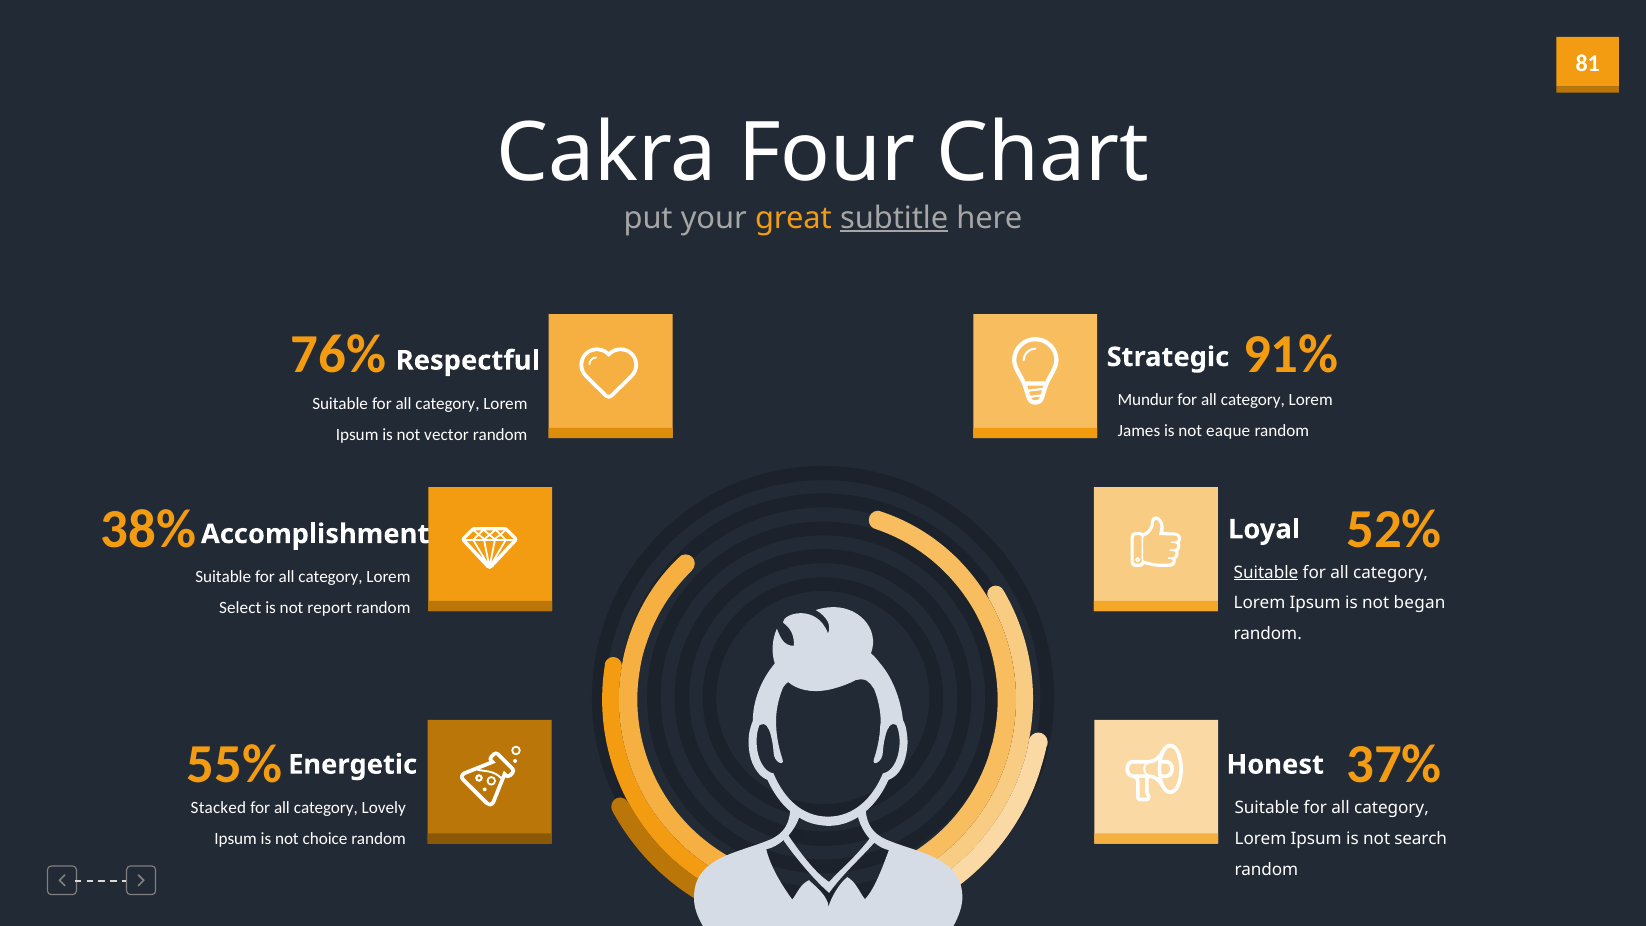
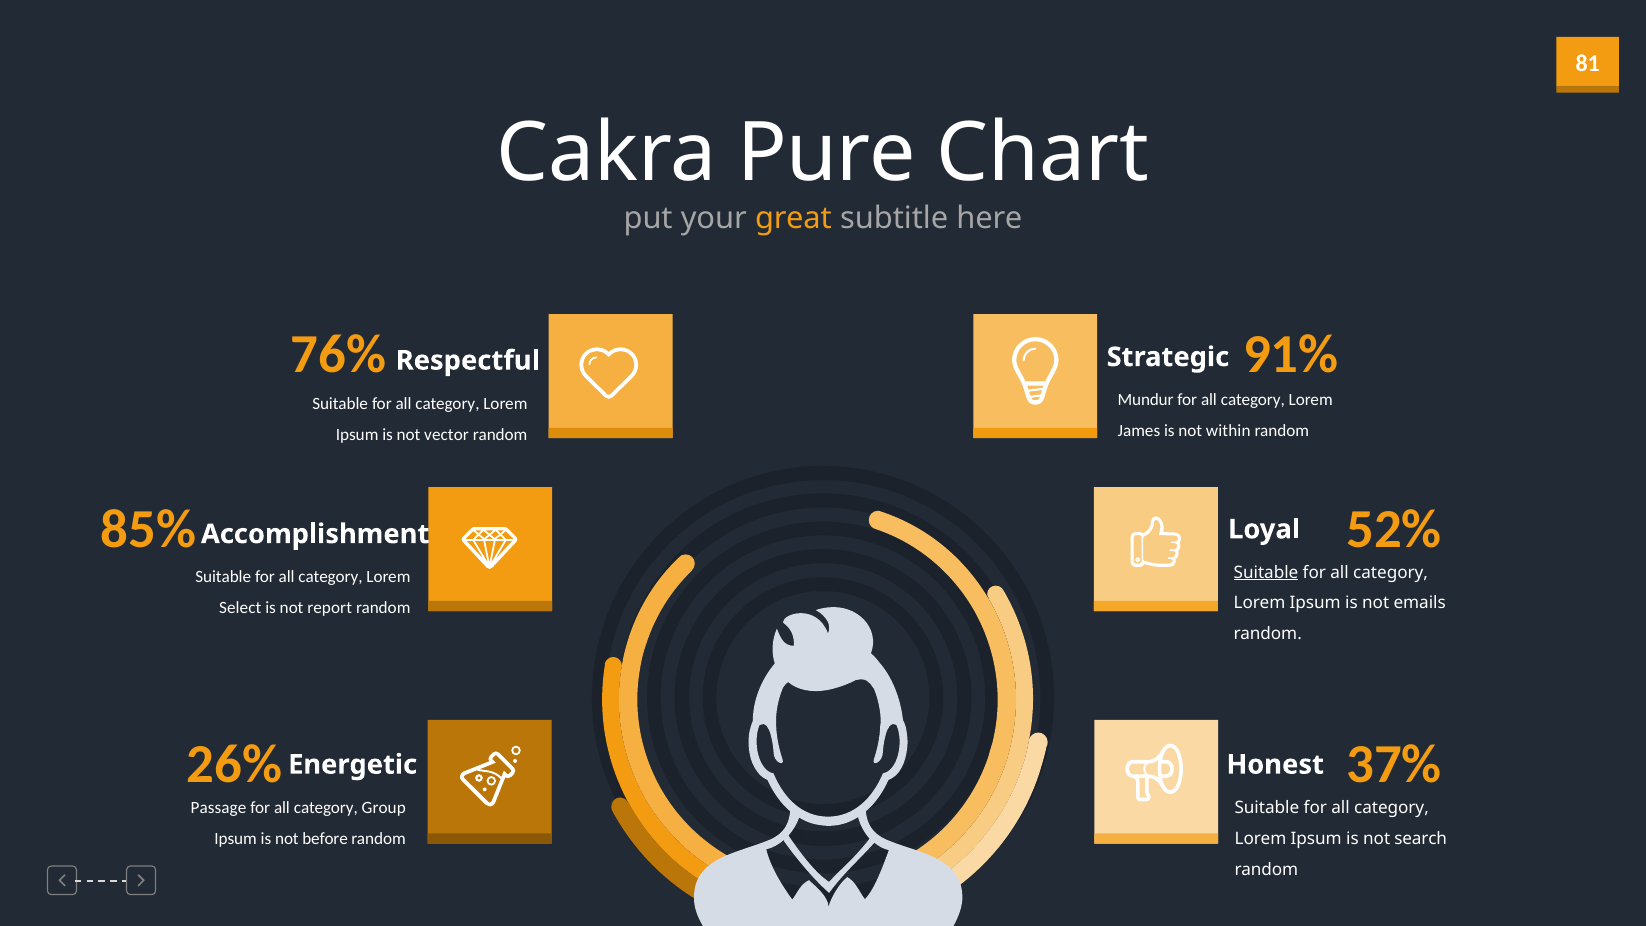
Four: Four -> Pure (827, 153)
subtitle underline: present -> none (894, 218)
eaque: eaque -> within (1228, 431)
38%: 38% -> 85% (149, 529)
began: began -> emails (1420, 603)
55%: 55% -> 26% (234, 765)
Stacked: Stacked -> Passage (219, 808)
Lovely: Lovely -> Group (384, 808)
choice: choice -> before (325, 838)
